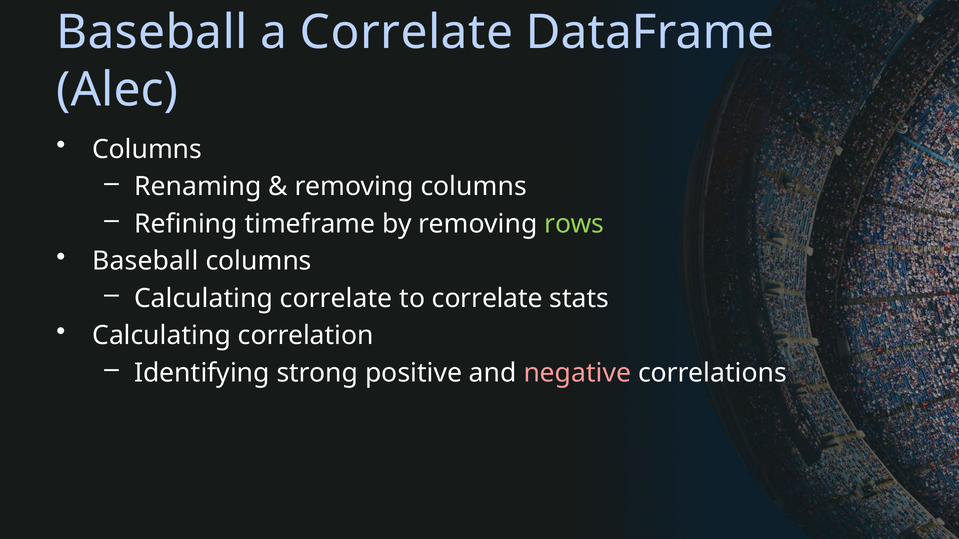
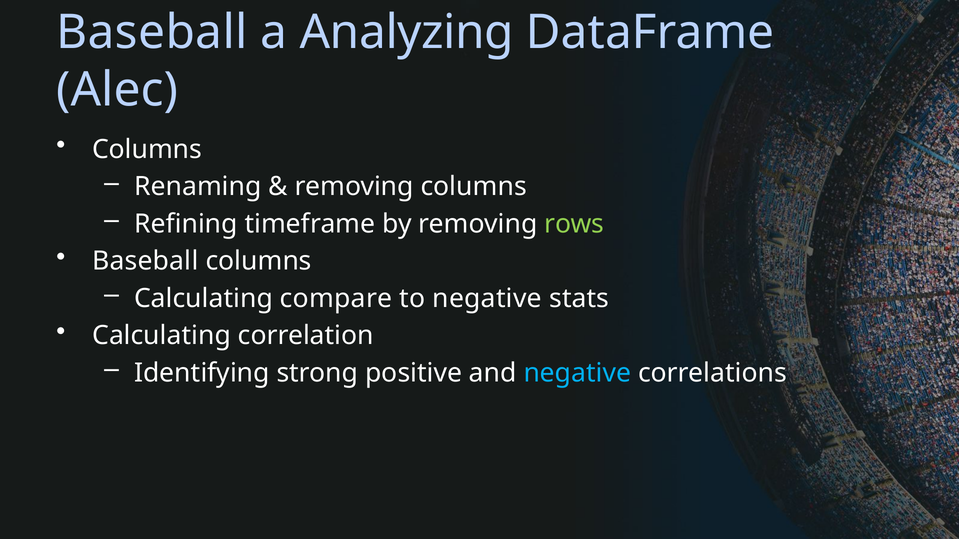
a Correlate: Correlate -> Analyzing (407, 33)
Calculating correlate: correlate -> compare (336, 299)
to correlate: correlate -> negative (487, 299)
negative colour: pink -> light blue (577, 373)
